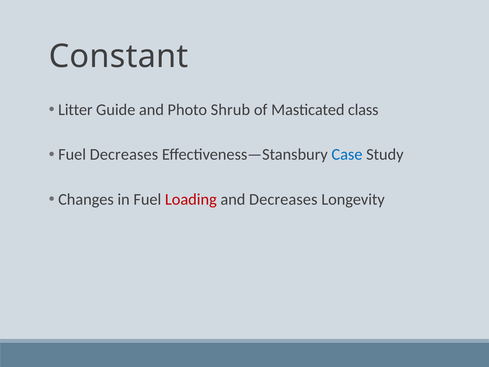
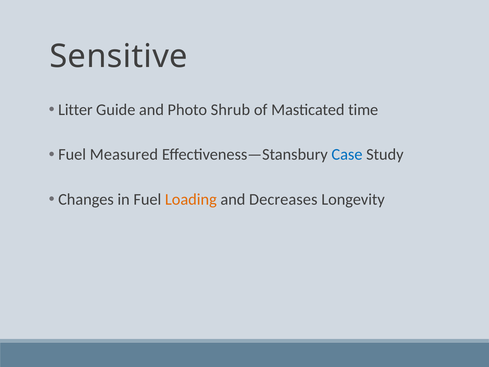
Constant: Constant -> Sensitive (119, 56)
class: class -> time (363, 110)
Fuel Decreases: Decreases -> Measured (124, 155)
Loading colour: red -> orange (191, 199)
